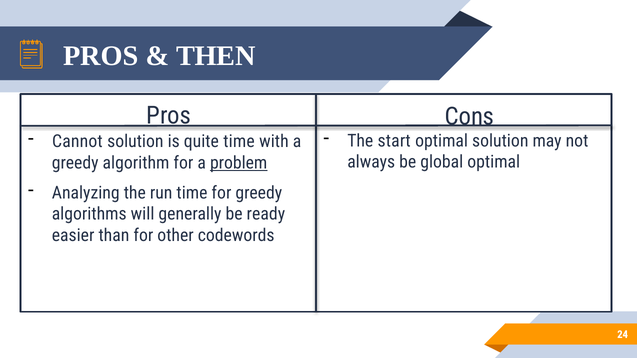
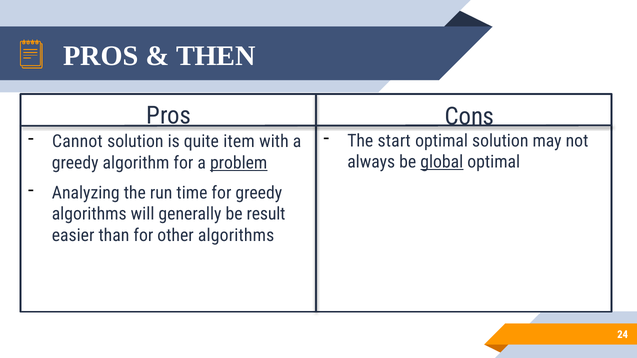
quite time: time -> item (239, 142)
global underline: none -> present (442, 162)
ready: ready -> result (266, 214)
other codewords: codewords -> algorithms (236, 235)
